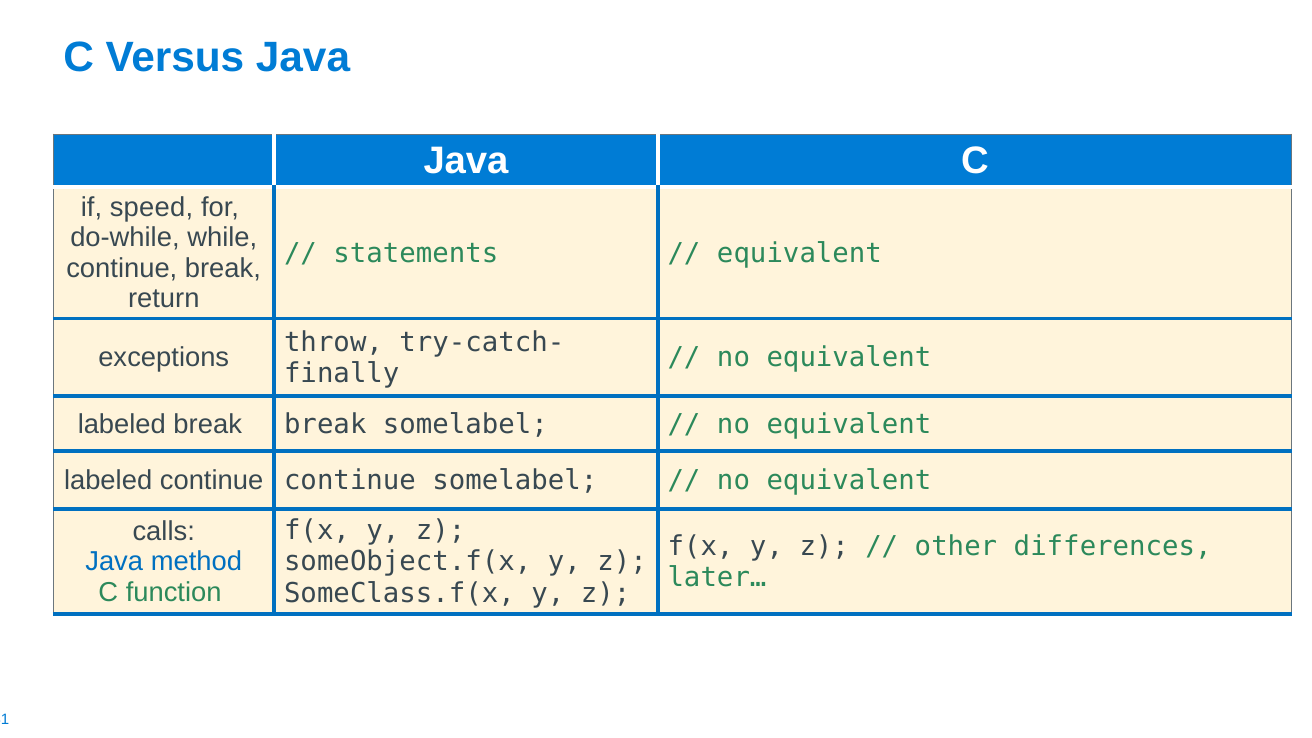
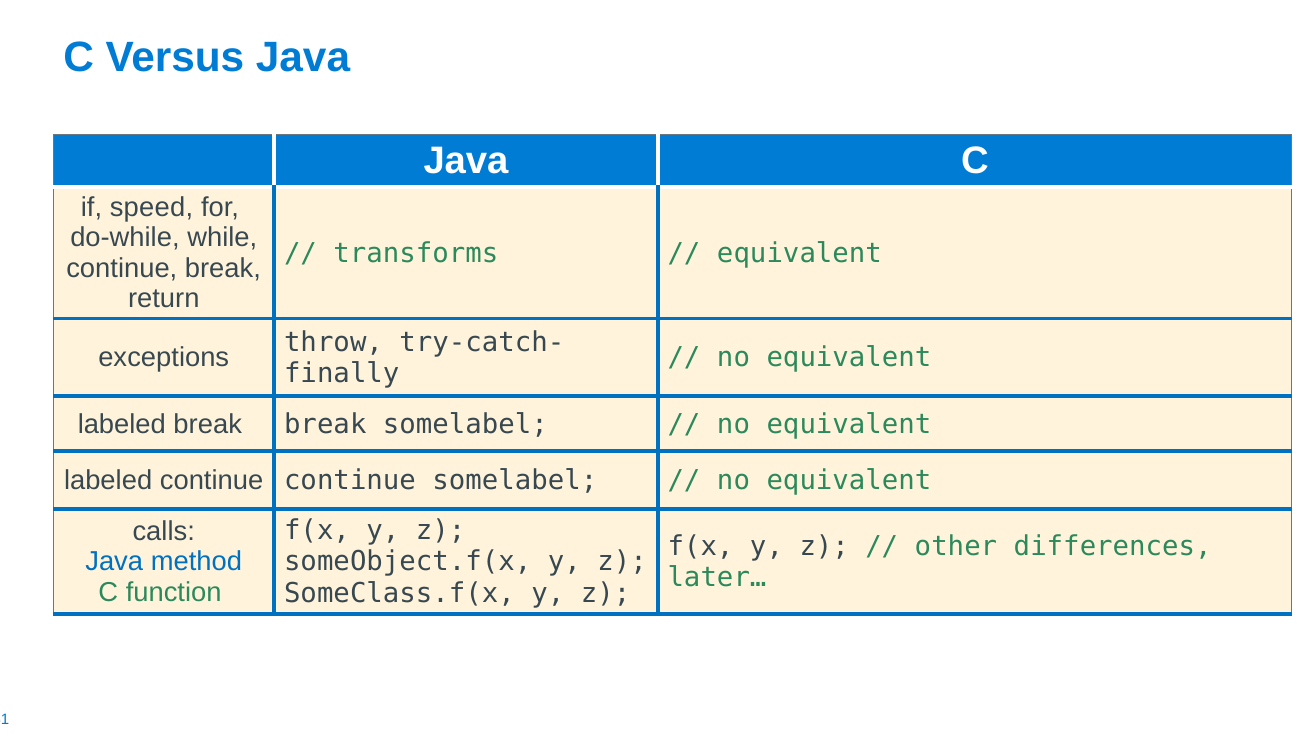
statements: statements -> transforms (416, 253)
